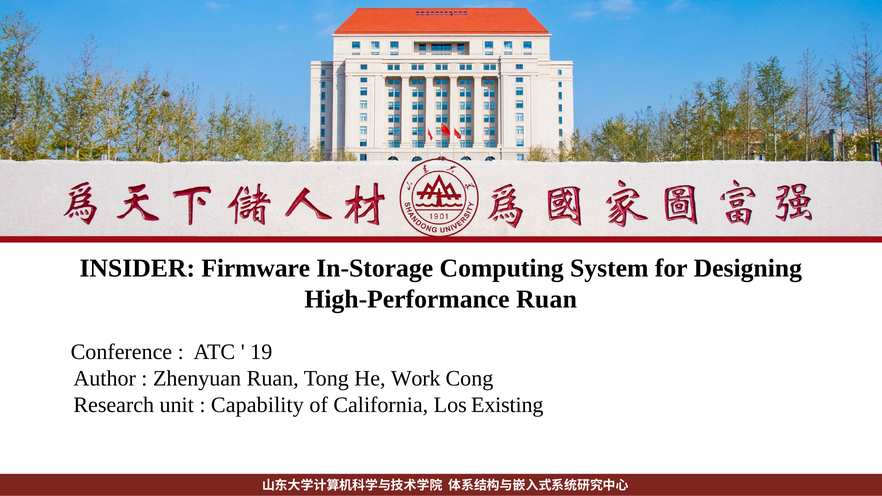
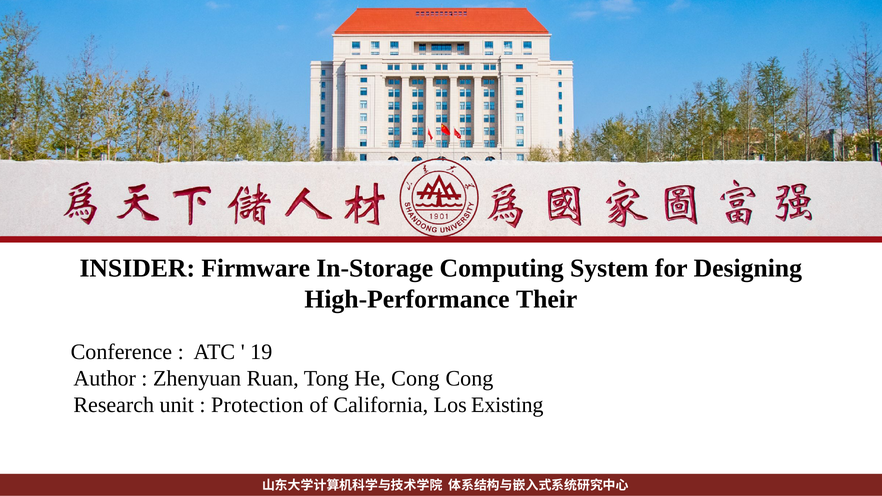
High-Performance Ruan: Ruan -> Their (547, 299)
He Work: Work -> Cong (415, 378)
Capability: Capability -> Protection (257, 405)
